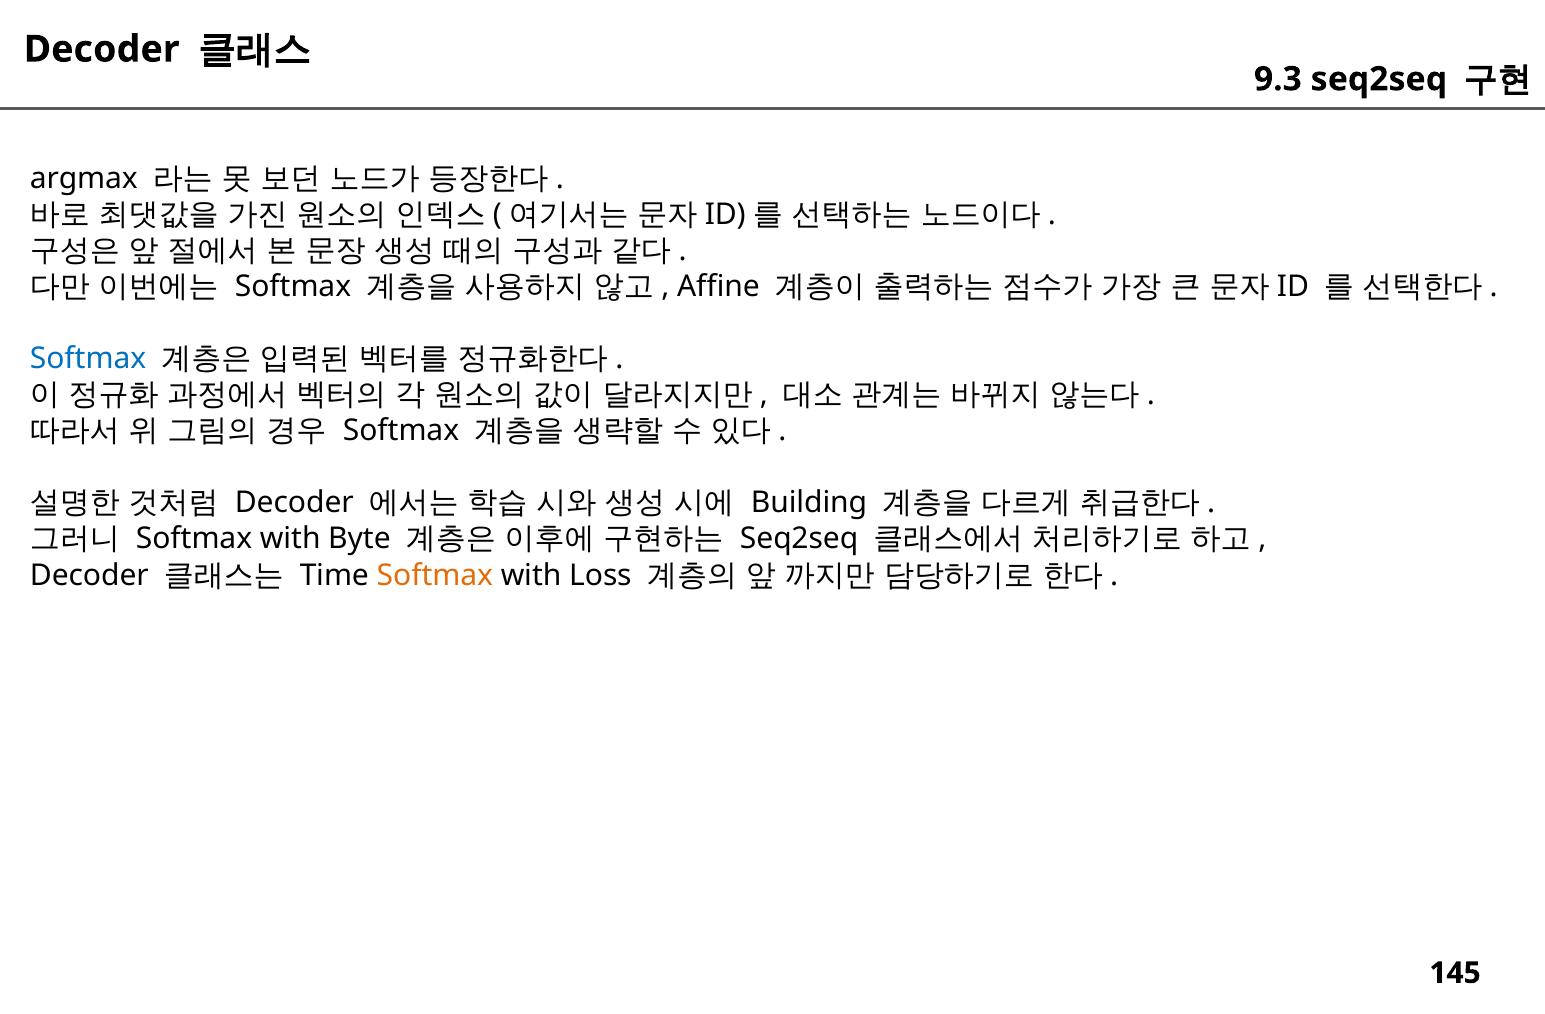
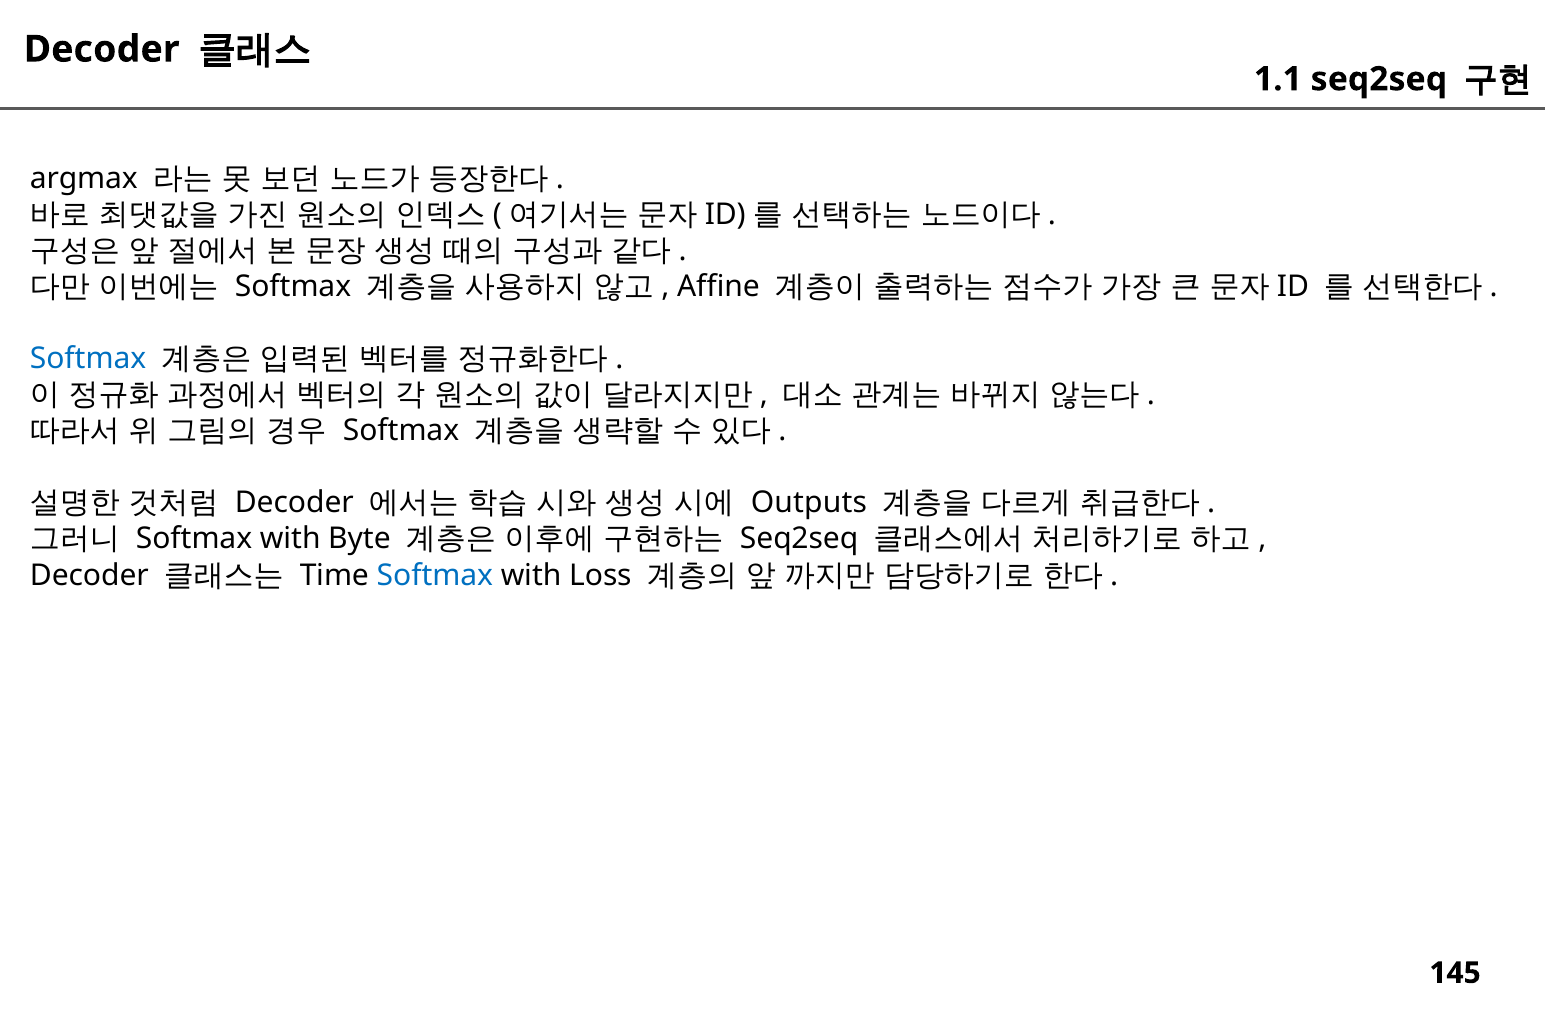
9.3: 9.3 -> 1.1 (1278, 79)
Building: Building -> Outputs (809, 503)
Softmax colour: orange -> blue (435, 576)
